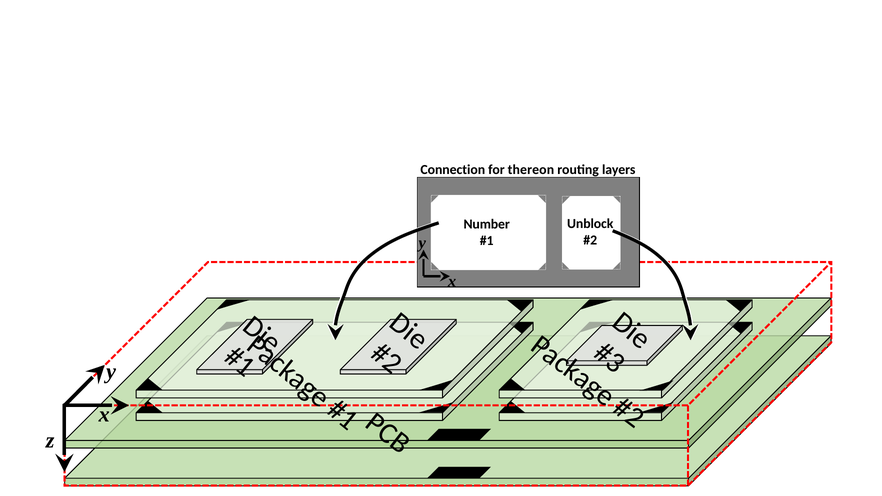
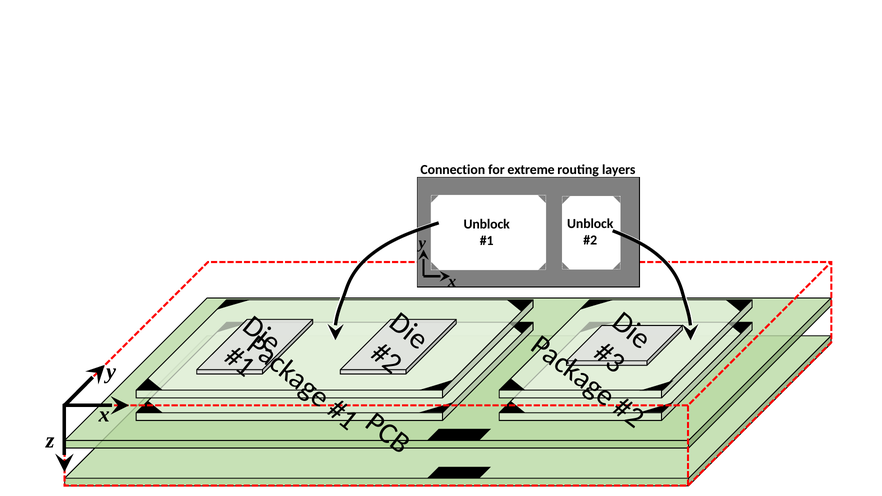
thereon: thereon -> extreme (531, 170)
Number: Number -> Unblock (487, 224)
